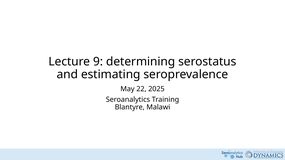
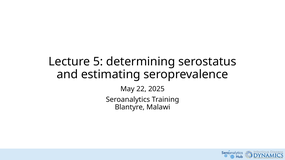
9: 9 -> 5 (98, 62)
